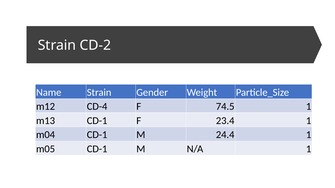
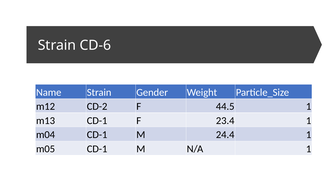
CD-2: CD-2 -> CD-6 (95, 45)
CD-4: CD-4 -> CD-2 (97, 107)
74.5: 74.5 -> 44.5 (225, 107)
